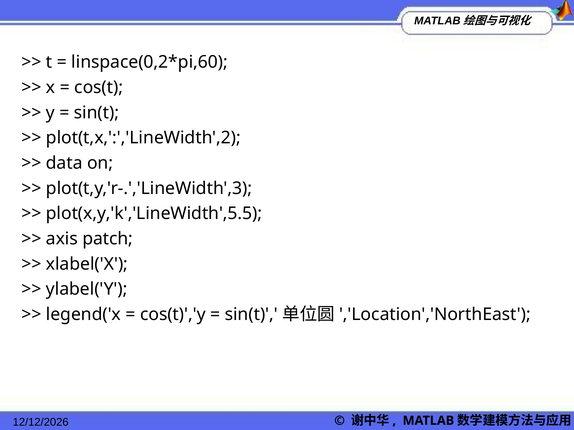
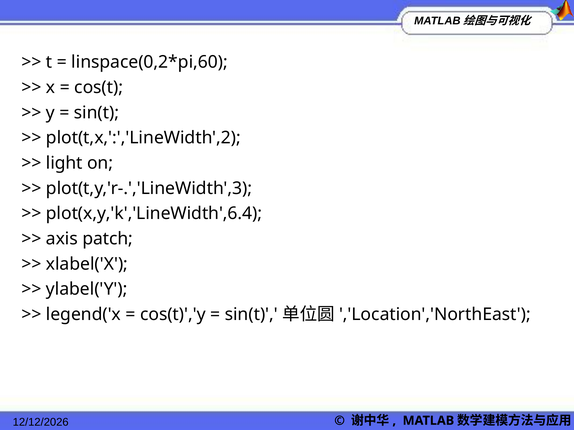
data: data -> light (64, 163)
plot(x,y,'k','LineWidth',5.5: plot(x,y,'k','LineWidth',5.5 -> plot(x,y,'k','LineWidth',6.4 (154, 214)
